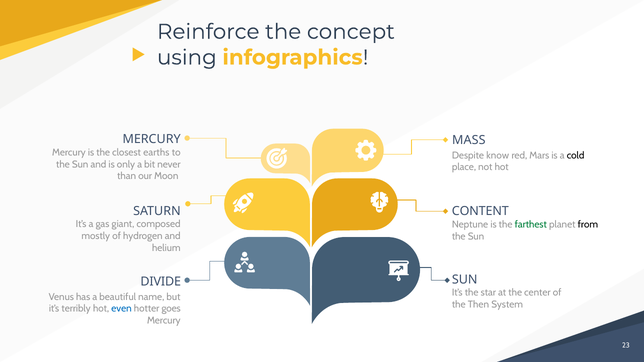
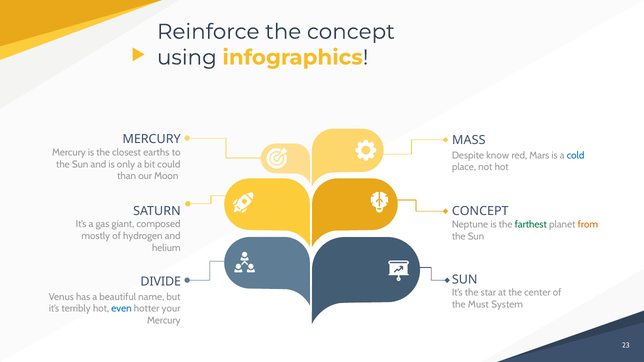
cold colour: black -> blue (576, 155)
never: never -> could (169, 164)
CONTENT: CONTENT -> CONCEPT (480, 211)
from colour: black -> orange (588, 225)
Then: Then -> Must (478, 305)
goes: goes -> your (171, 309)
